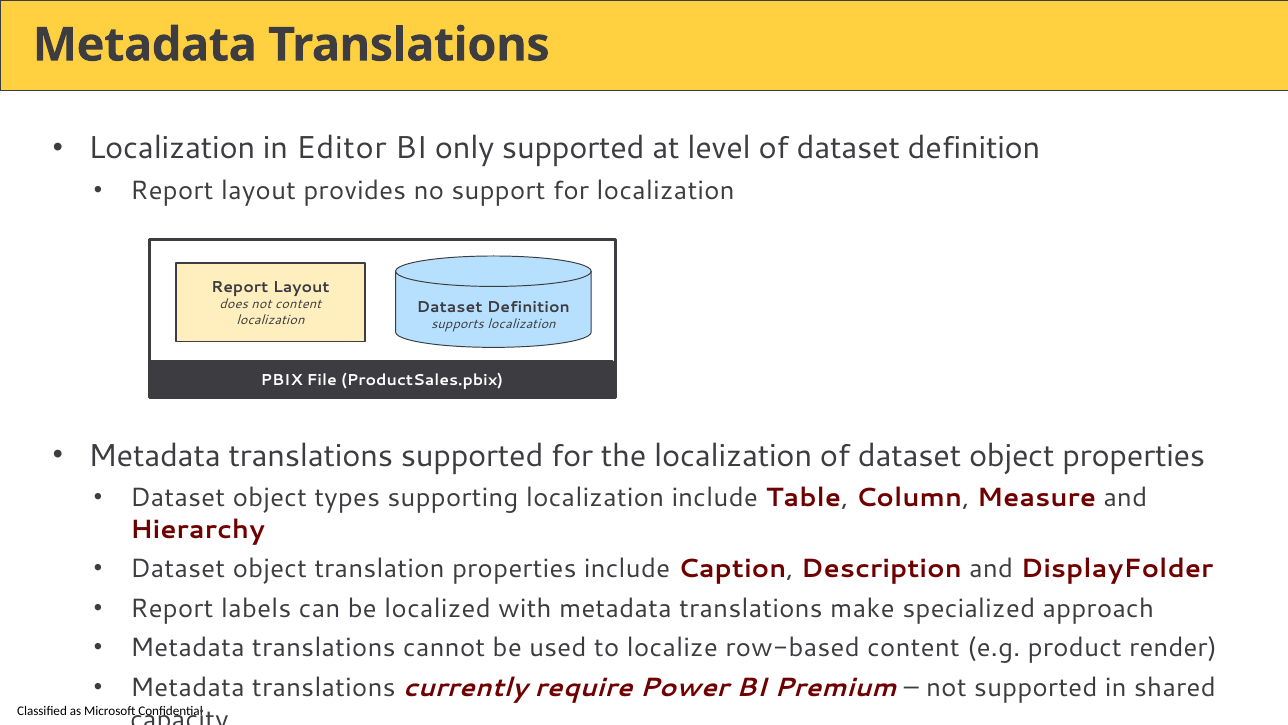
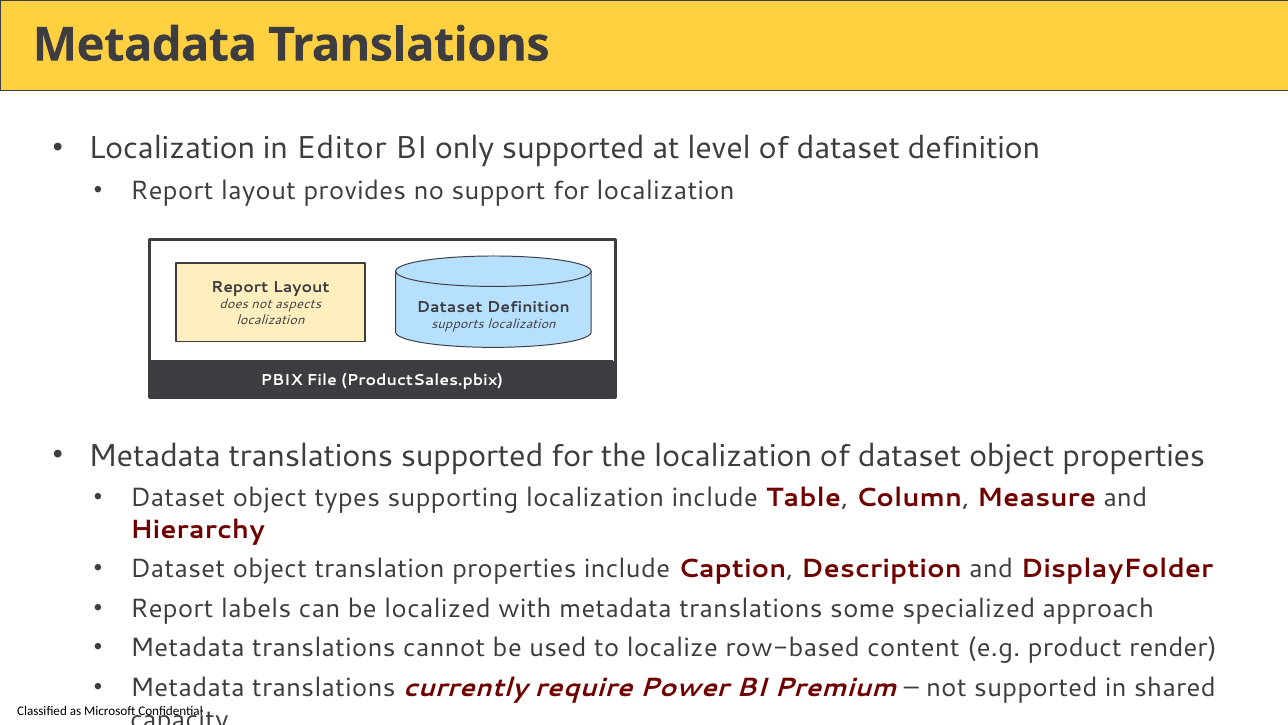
not content: content -> aspects (298, 304)
make: make -> some (863, 608)
